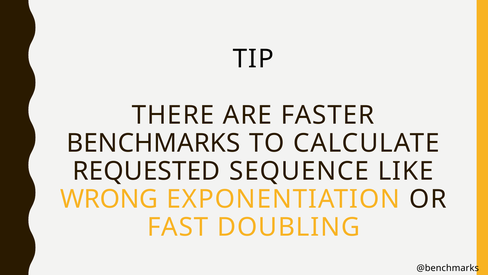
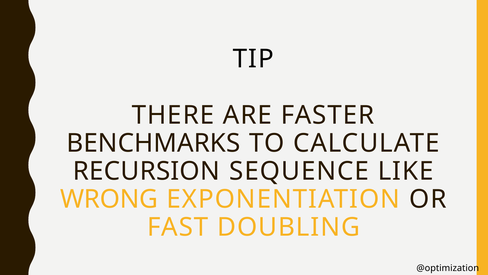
REQUESTED: REQUESTED -> RECURSION (146, 171)
@benchmarks: @benchmarks -> @optimization (448, 268)
